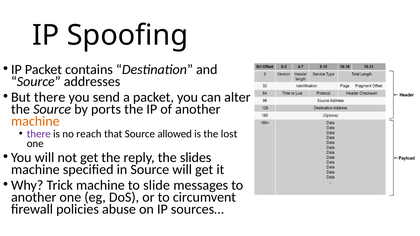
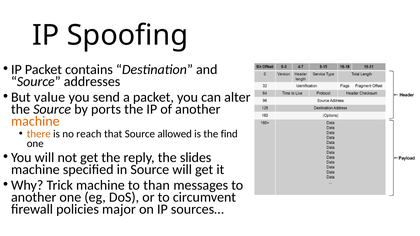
But there: there -> value (50, 97)
there colour: purple -> orange (39, 134)
lost: lost -> find (229, 134)
slide: slide -> than (157, 185)
abuse: abuse -> major (119, 210)
